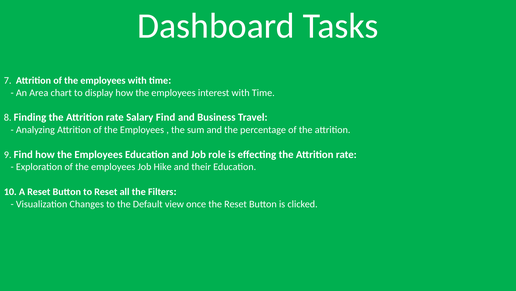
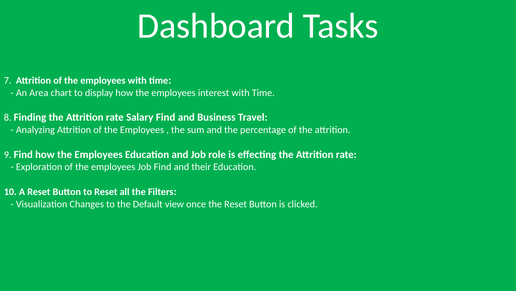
Job Hike: Hike -> Find (163, 167)
